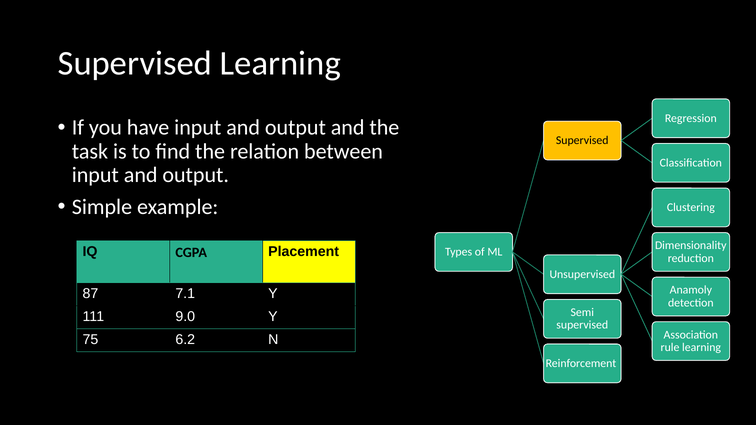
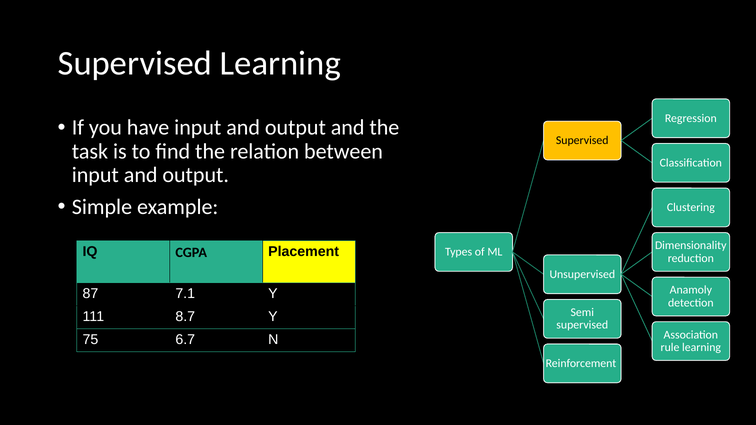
9.0: 9.0 -> 8.7 (185, 317)
6.2: 6.2 -> 6.7 (185, 340)
